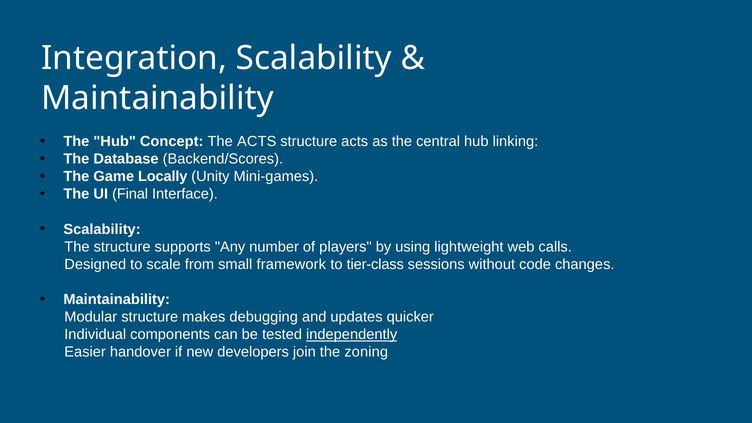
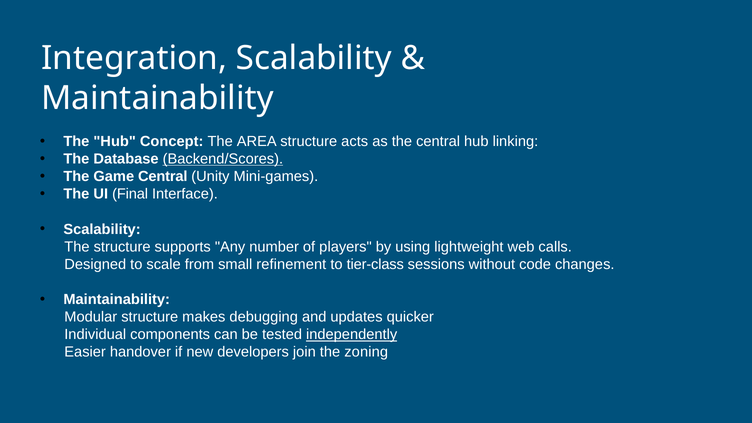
The ACTS: ACTS -> AREA (257, 141)
Backend/Scores underline: none -> present (223, 159)
Game Locally: Locally -> Central (163, 177)
framework: framework -> refinement (291, 264)
